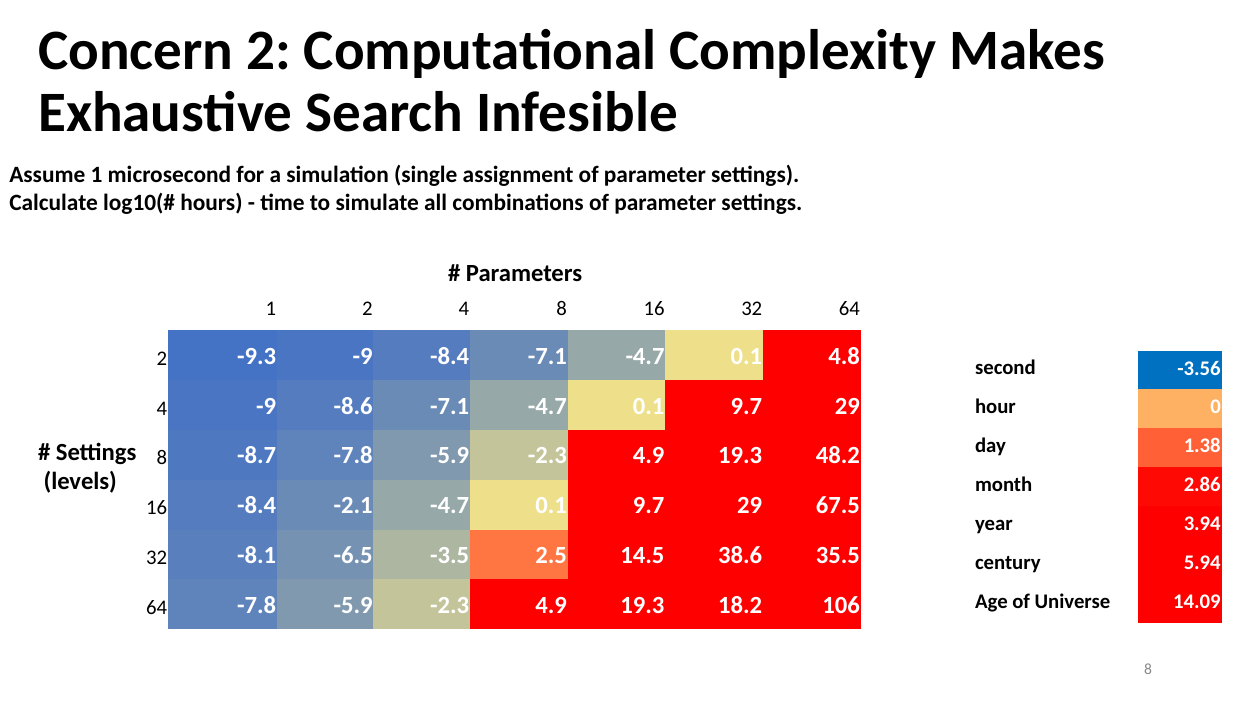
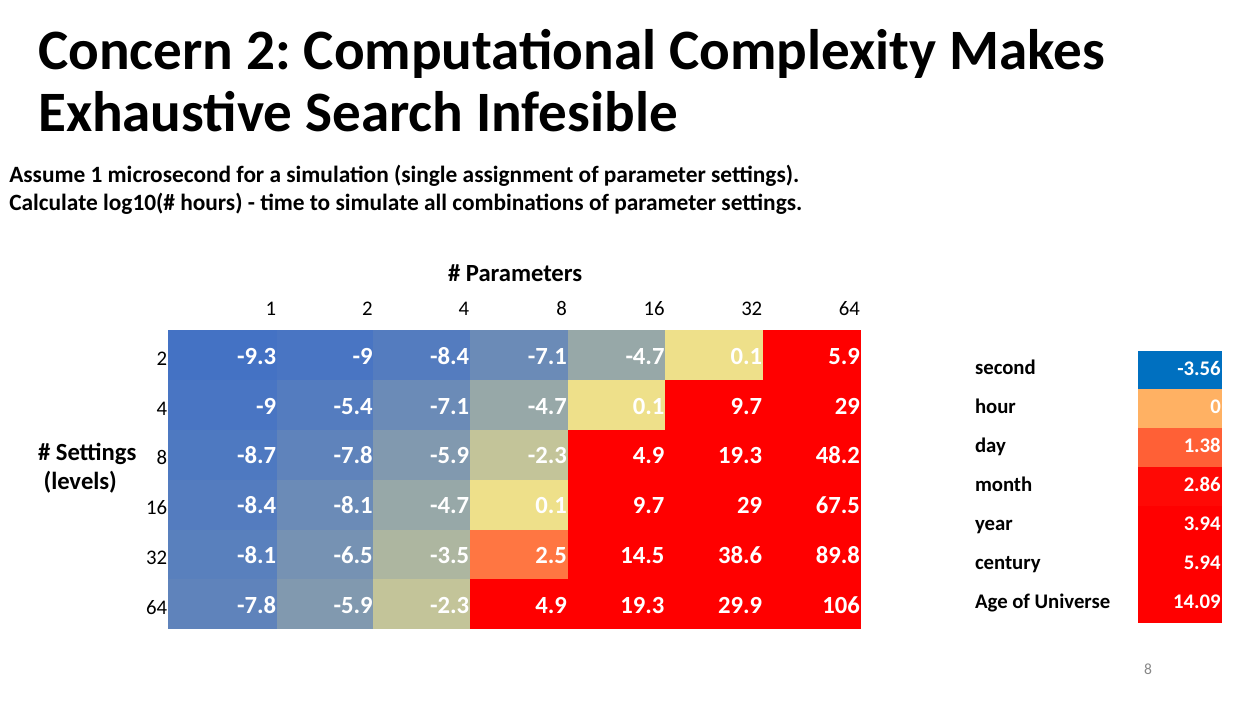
4.8: 4.8 -> 5.9 (844, 356)
-8.6: -8.6 -> -5.4 (353, 406)
-8.4 -2.1: -2.1 -> -8.1 (353, 506)
35.5: 35.5 -> 89.8 (838, 556)
18.2: 18.2 -> 29.9 (740, 606)
